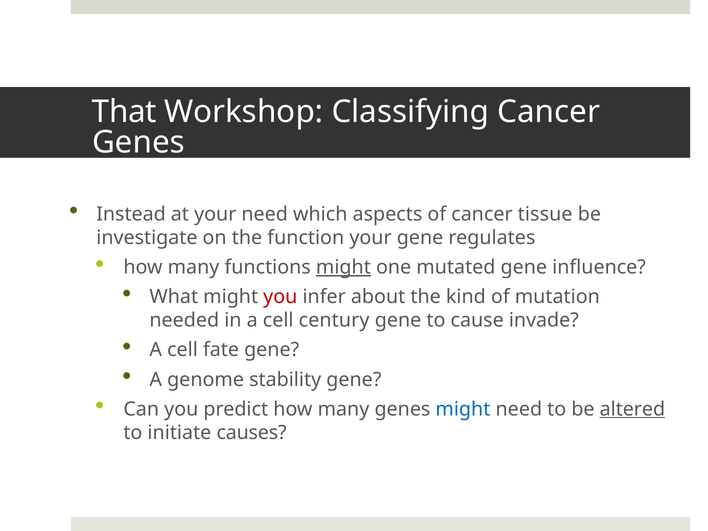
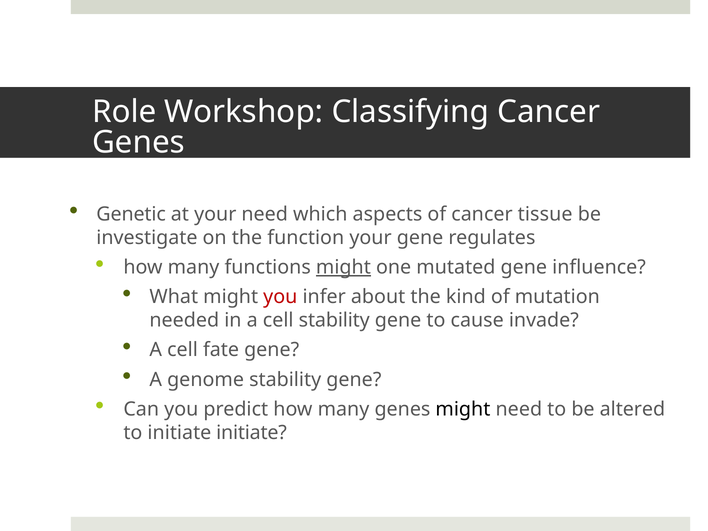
That: That -> Role (124, 112)
Instead: Instead -> Genetic (131, 214)
cell century: century -> stability (334, 320)
might colour: blue -> black (463, 409)
altered underline: present -> none (632, 409)
initiate causes: causes -> initiate (252, 433)
